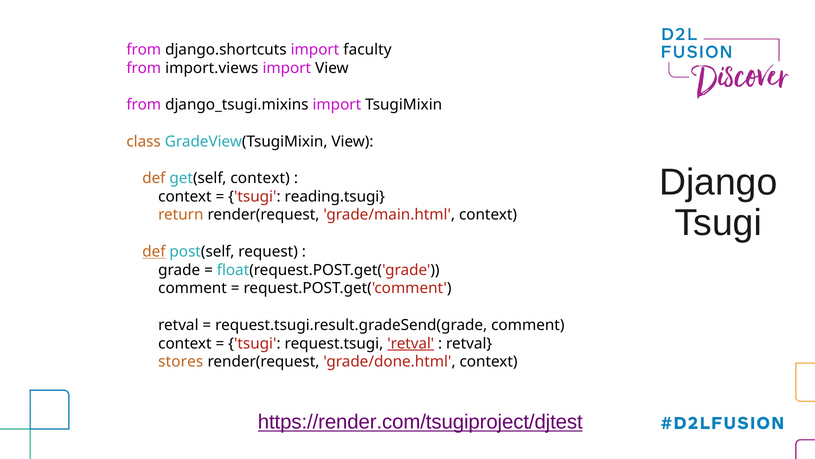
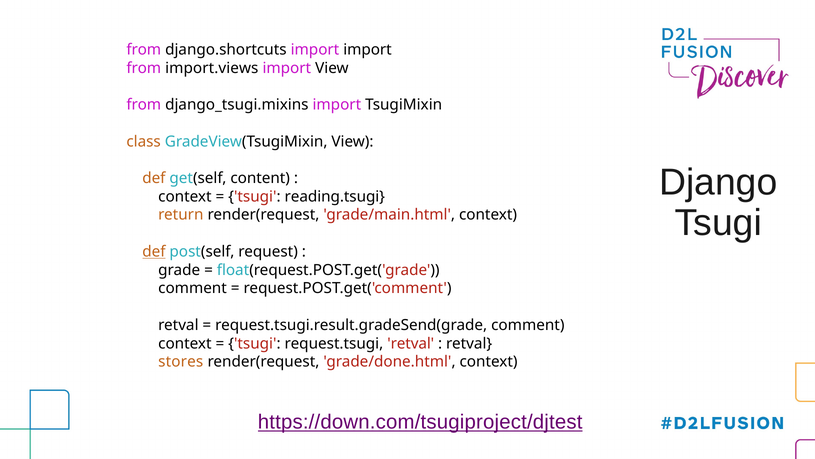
import faculty: faculty -> import (368, 50)
get(self context: context -> content (260, 178)
retval underline: present -> none (411, 343)
https://render.com/tsugiproject/djtest: https://render.com/tsugiproject/djtest -> https://down.com/tsugiproject/djtest (420, 421)
